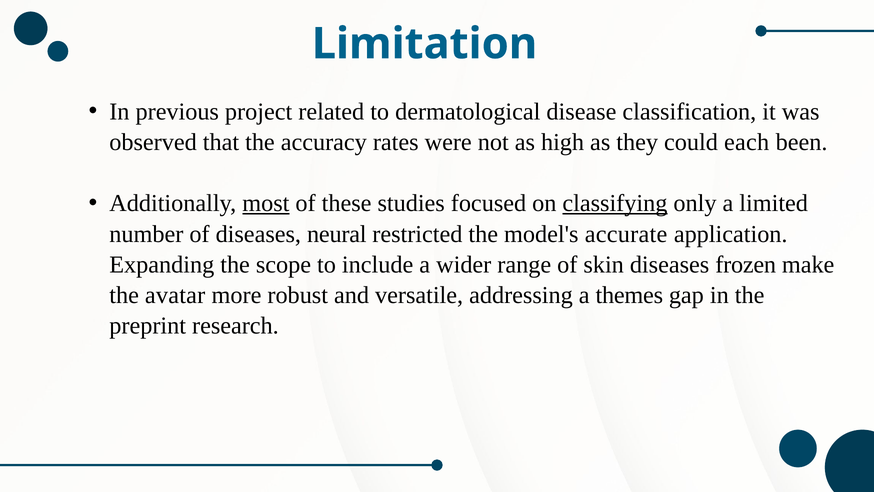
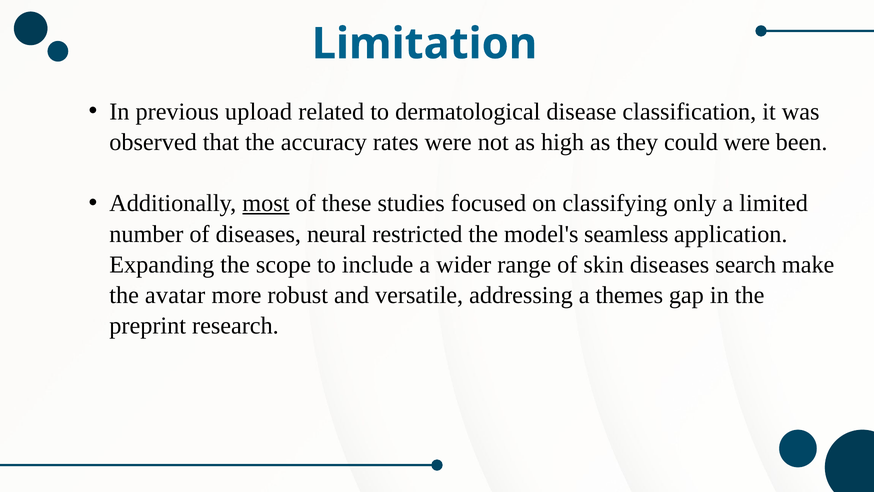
project: project -> upload (259, 111)
could each: each -> were (747, 142)
classifying underline: present -> none (615, 203)
accurate: accurate -> seamless (626, 234)
frozen: frozen -> search (746, 264)
